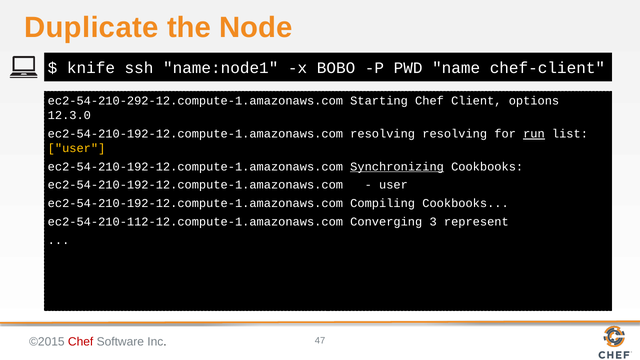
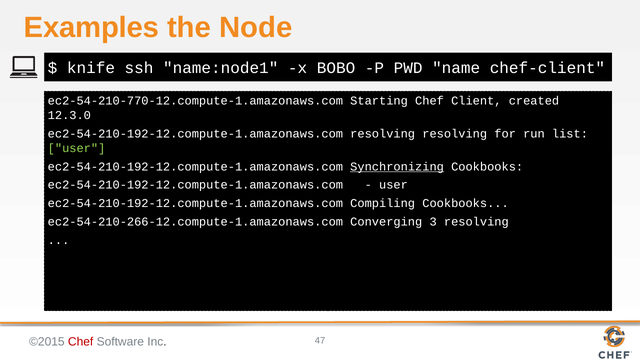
Duplicate: Duplicate -> Examples (92, 28)
ec2-54-210-292-12.compute-1.amazonaws.com: ec2-54-210-292-12.compute-1.amazonaws.com -> ec2-54-210-770-12.compute-1.amazonaws.com (195, 101)
options: options -> created (534, 101)
run underline: present -> none (534, 134)
user colour: yellow -> light green (77, 148)
ec2-54-210-112-12.compute-1.amazonaws.com: ec2-54-210-112-12.compute-1.amazonaws.com -> ec2-54-210-266-12.compute-1.amazonaws.com (195, 222)
3 represent: represent -> resolving (476, 222)
